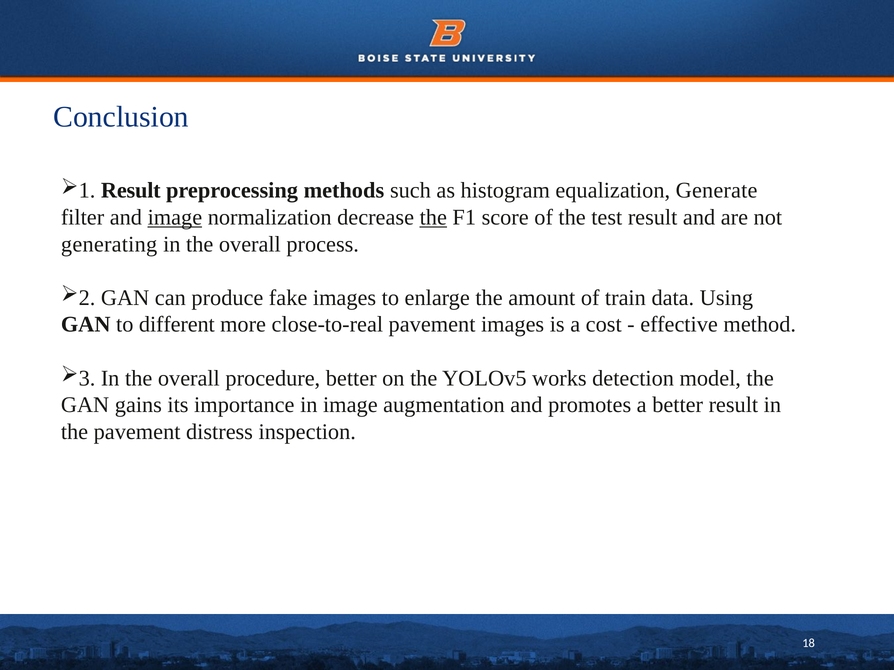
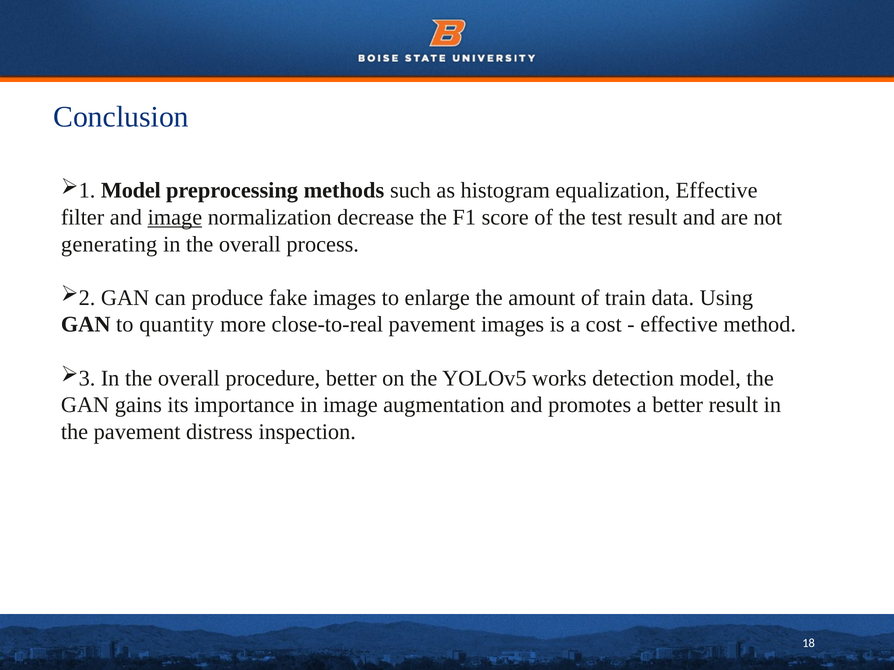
Result: Result -> Model (131, 191)
equalization Generate: Generate -> Effective (717, 191)
the underline: present -> none (433, 217)
different: different -> quantity (177, 325)
